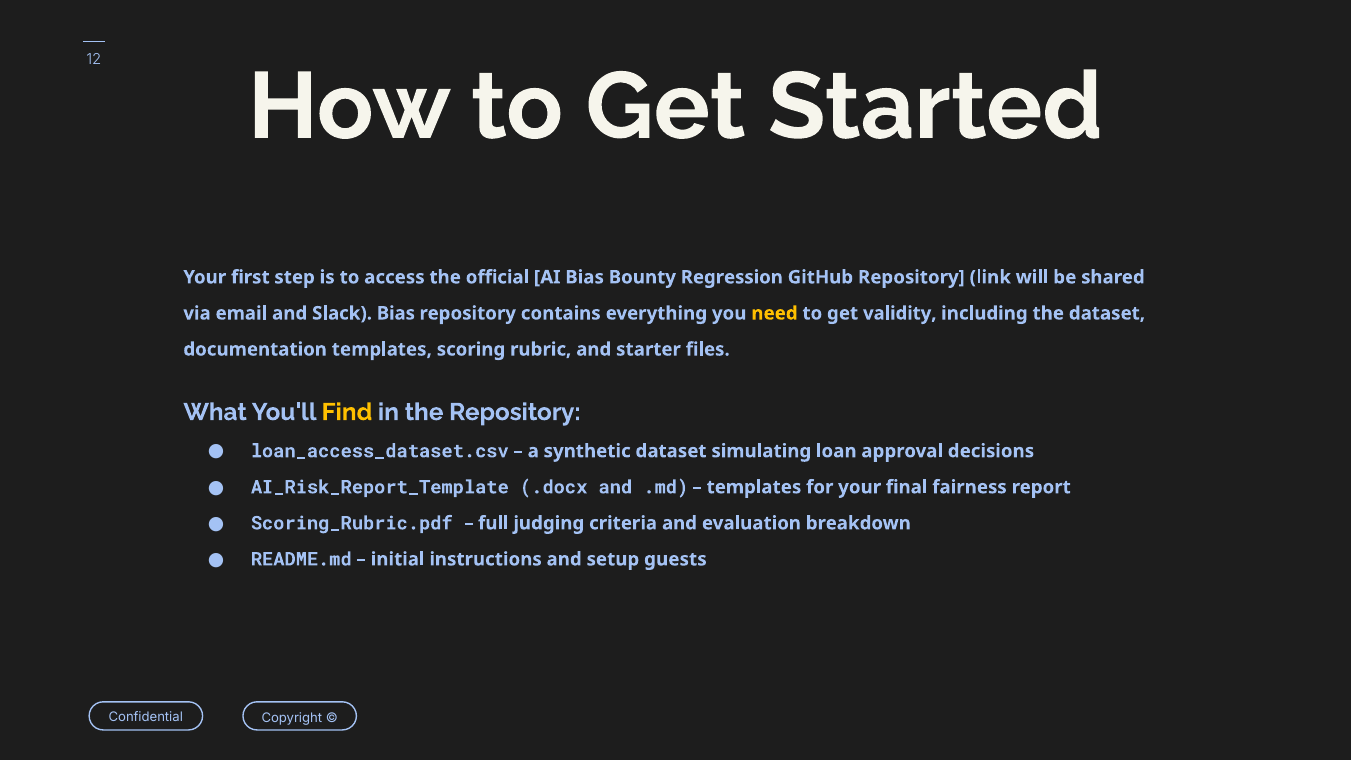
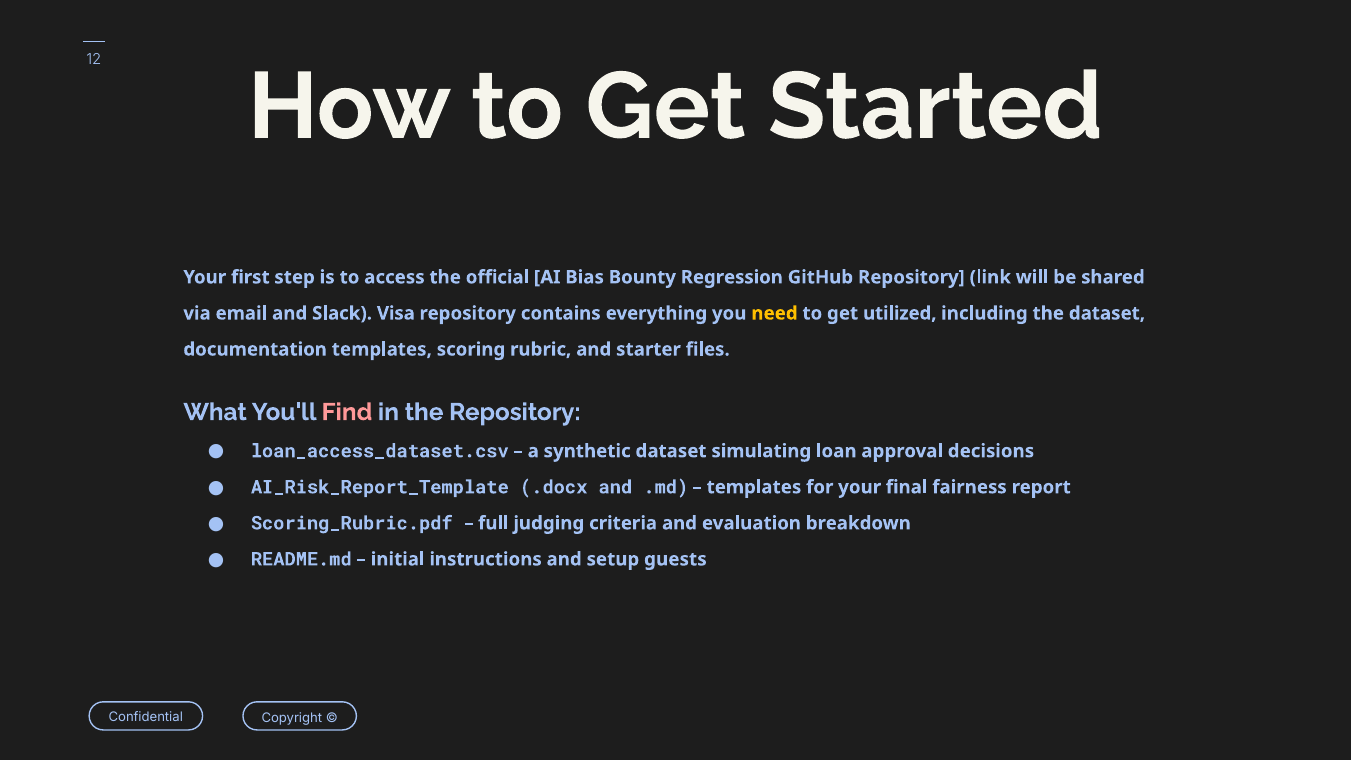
Slack Bias: Bias -> Visa (396, 313)
validity: validity -> utilized (900, 313)
Find colour: yellow -> pink (347, 412)
